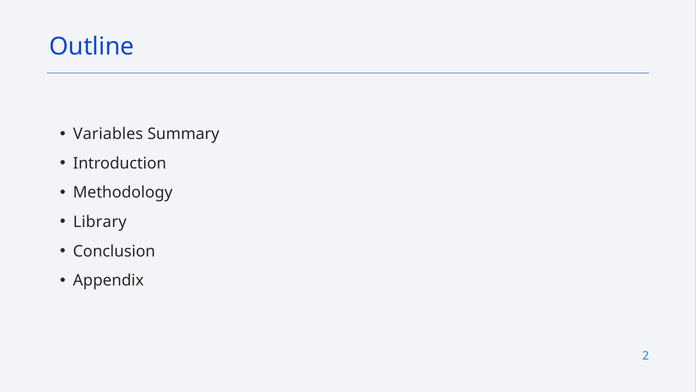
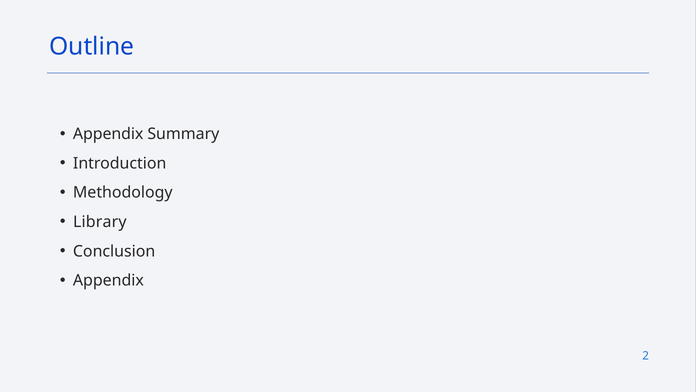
Variables: Variables -> Appendix (108, 134)
